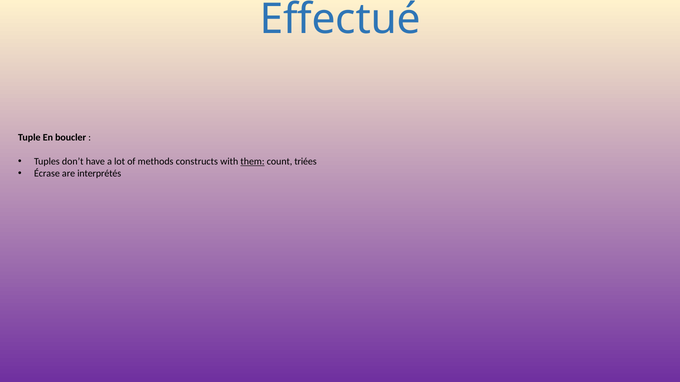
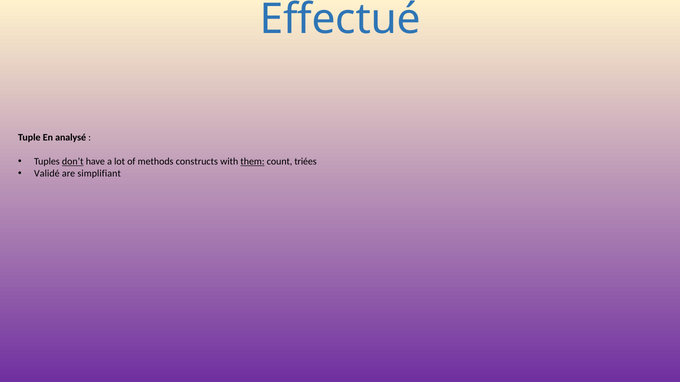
boucler: boucler -> analysé (71, 138)
don’t underline: none -> present (73, 162)
Écrase: Écrase -> Validé (47, 174)
interprétés: interprétés -> simplifiant (99, 174)
